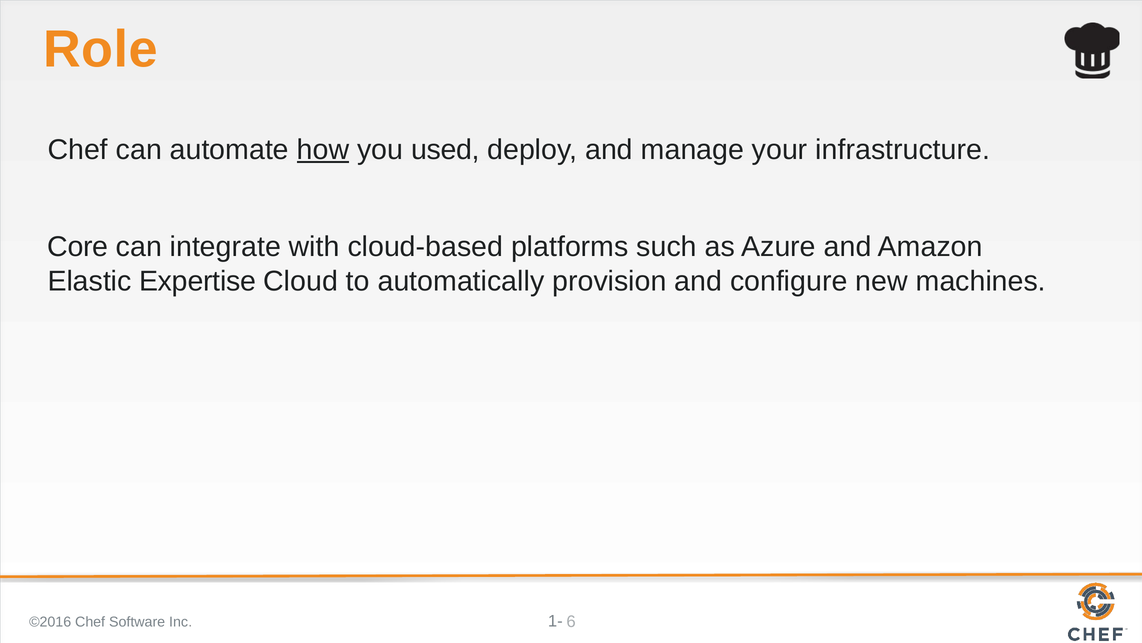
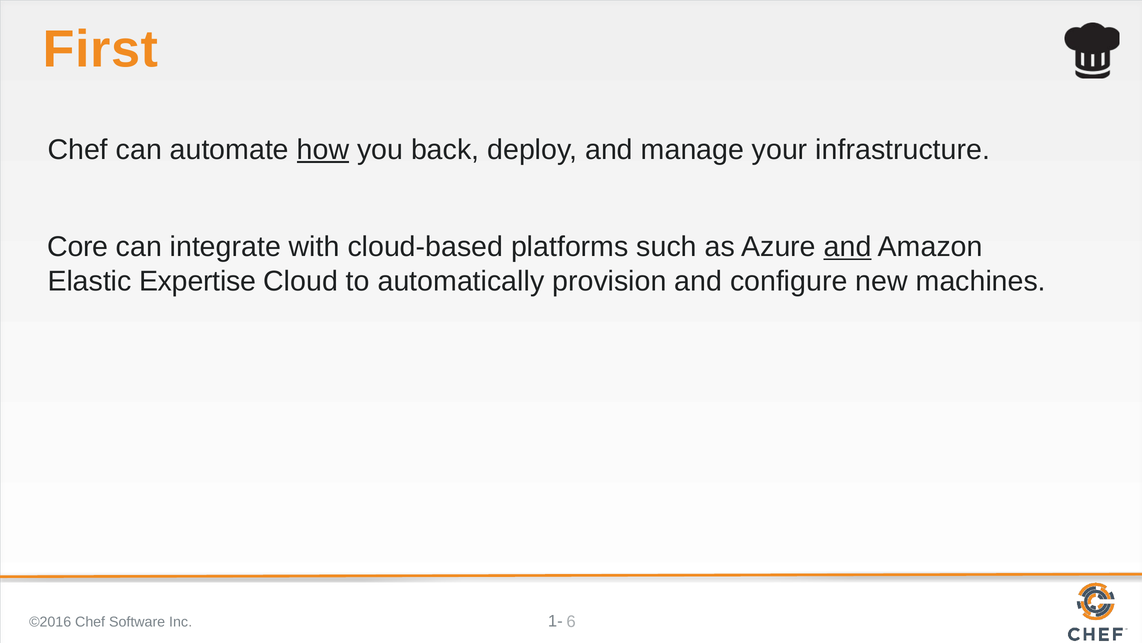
Role: Role -> First (101, 49)
used: used -> back (445, 150)
and underline: none -> present (848, 247)
